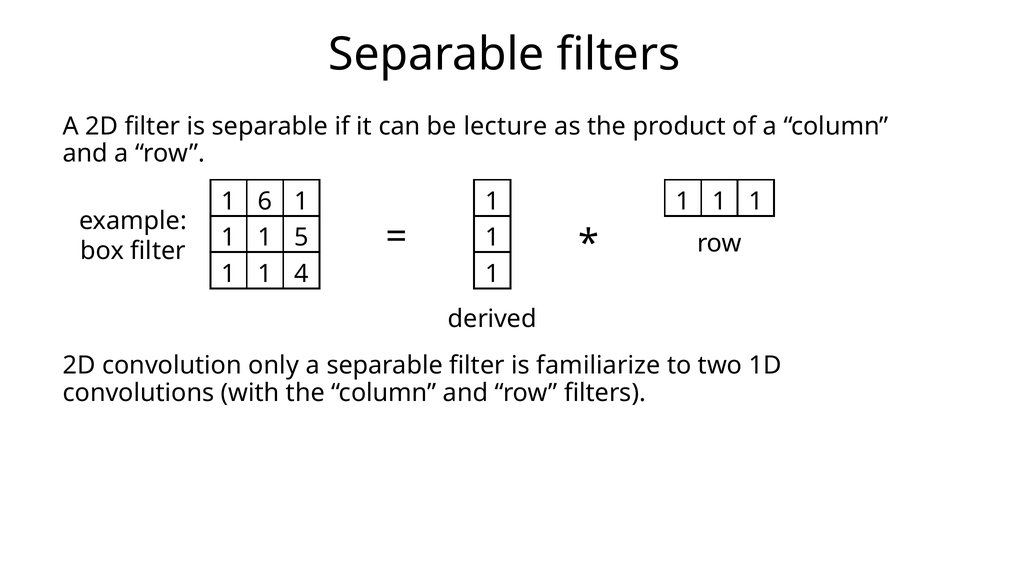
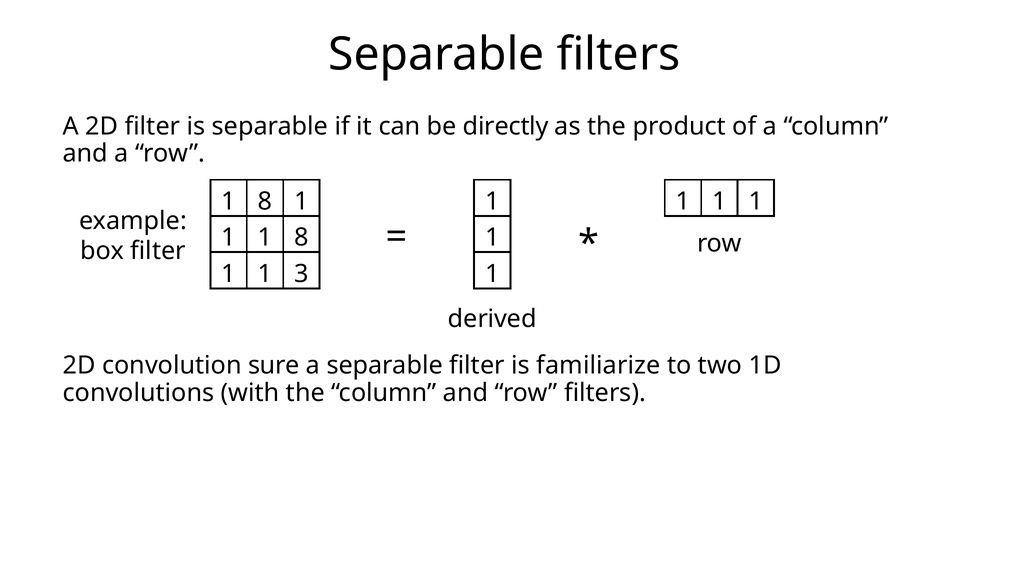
lecture: lecture -> directly (506, 126)
6: 6 -> 8 (265, 201)
5: 5 -> 8 (301, 237)
4: 4 -> 3 (301, 274)
only: only -> sure (274, 365)
